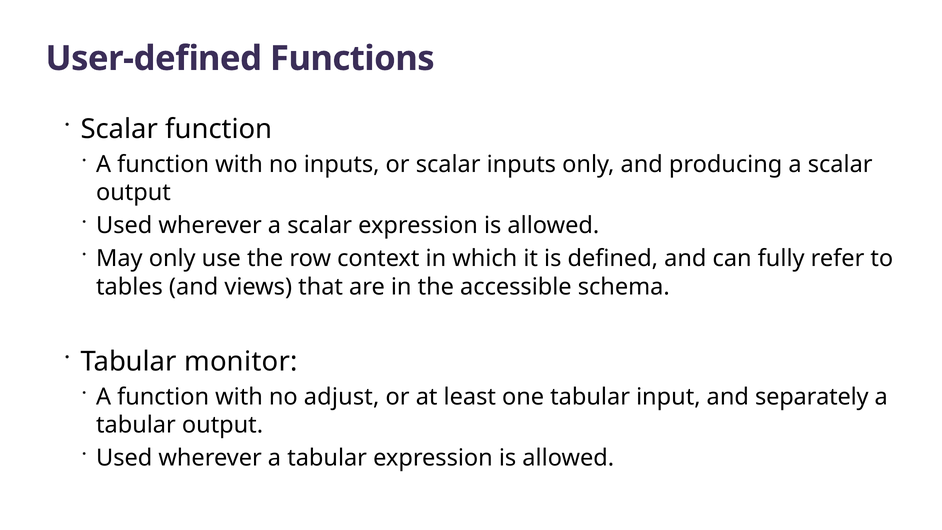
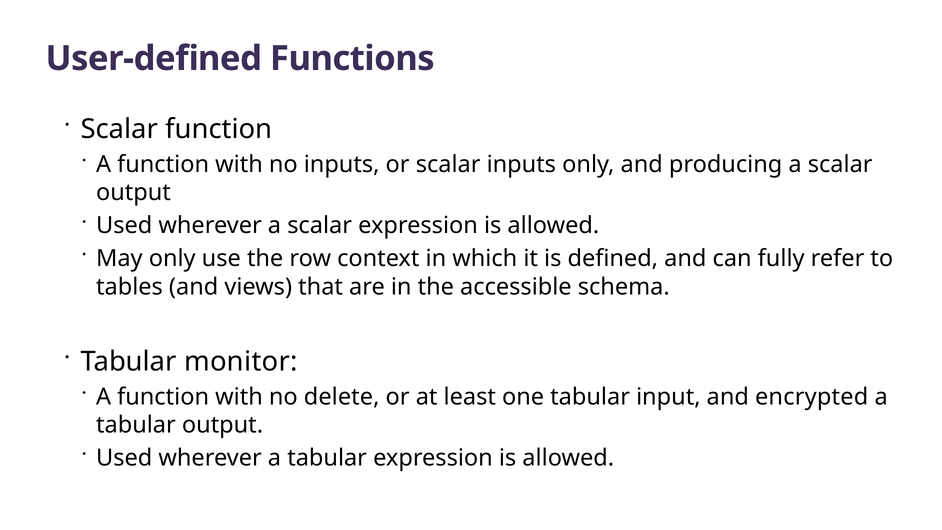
adjust: adjust -> delete (342, 397)
separately: separately -> encrypted (812, 397)
